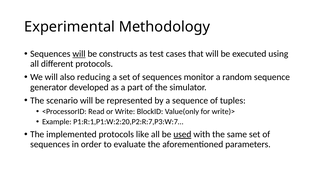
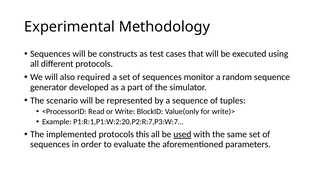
will underline: present -> none (79, 54)
reducing: reducing -> required (94, 77)
like: like -> this (143, 134)
